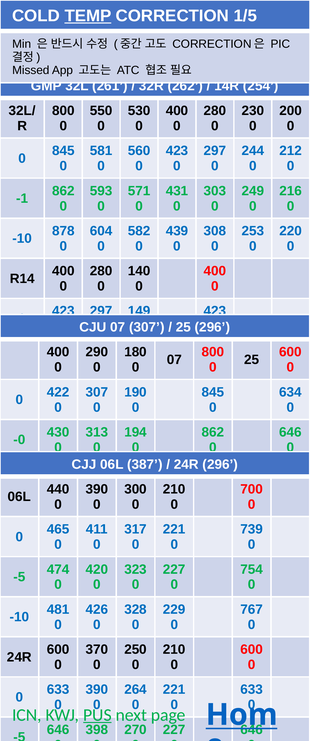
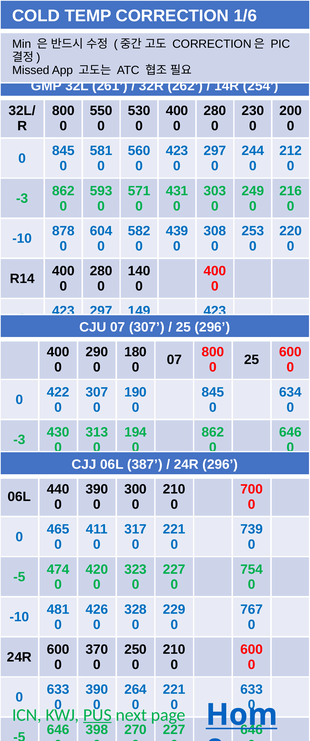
TEMP underline: present -> none (88, 16)
1/5: 1/5 -> 1/6 (245, 16)
-1: -1 -> -3 (22, 199)
-0: -0 -> -3 (19, 440)
